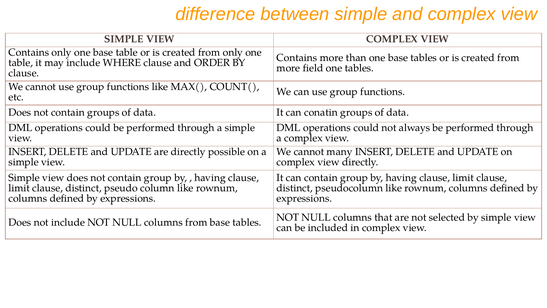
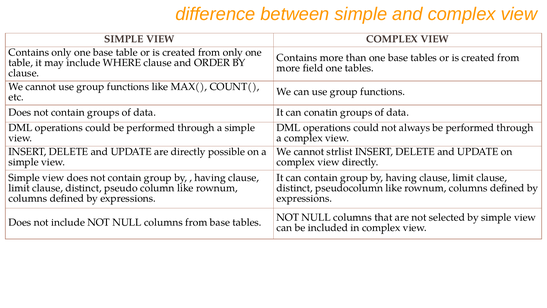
many: many -> strlist (340, 152)
